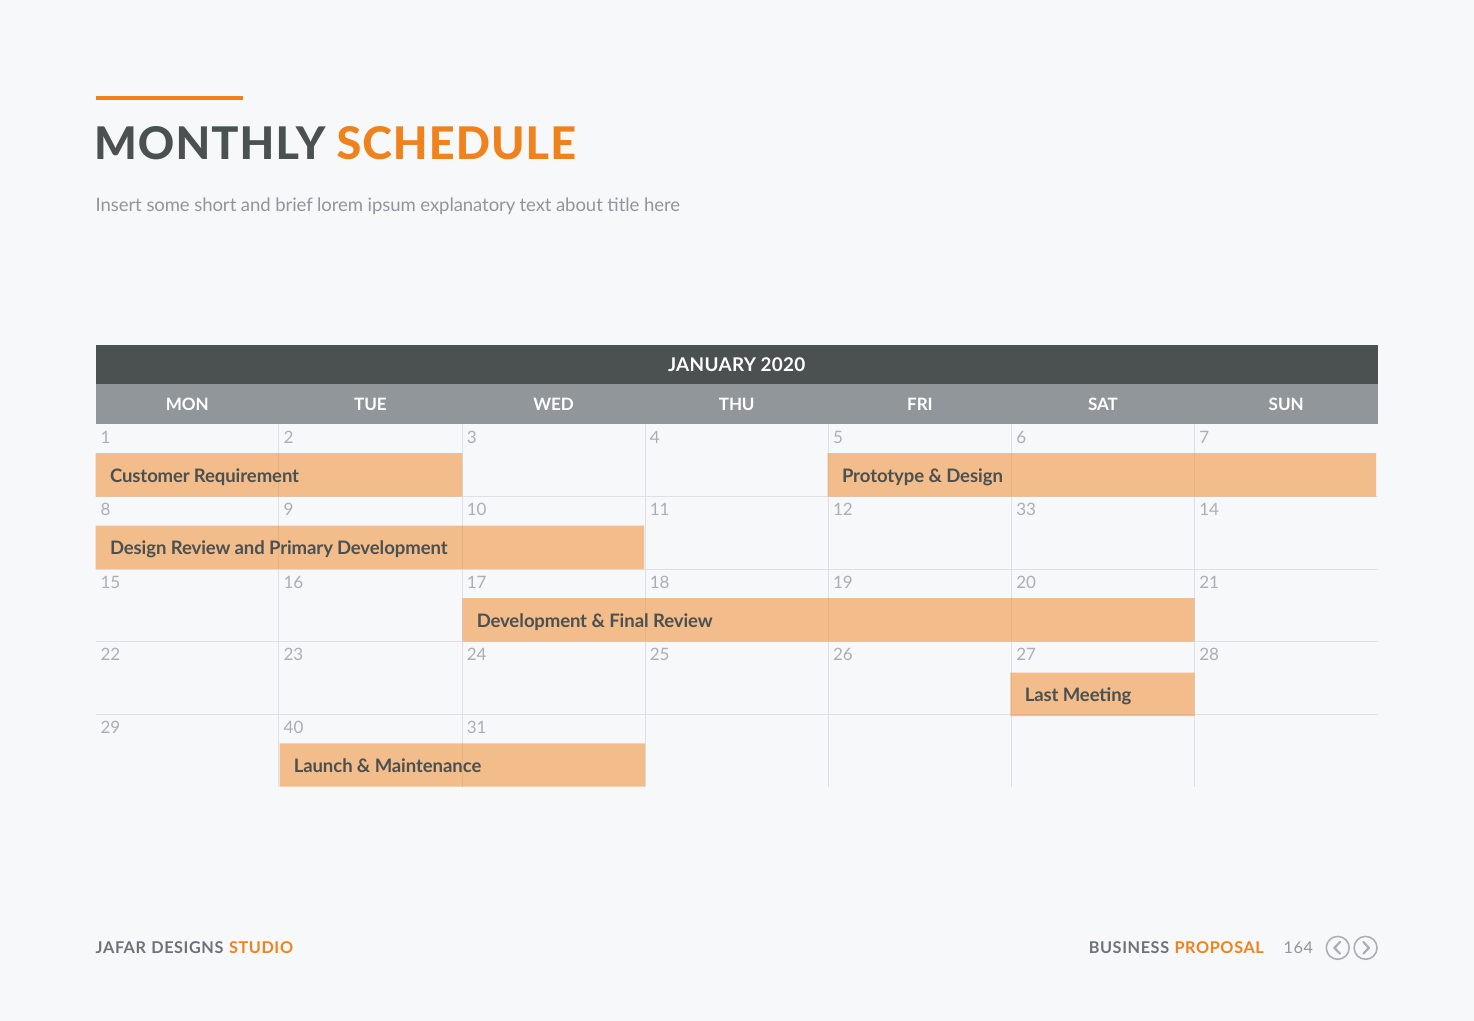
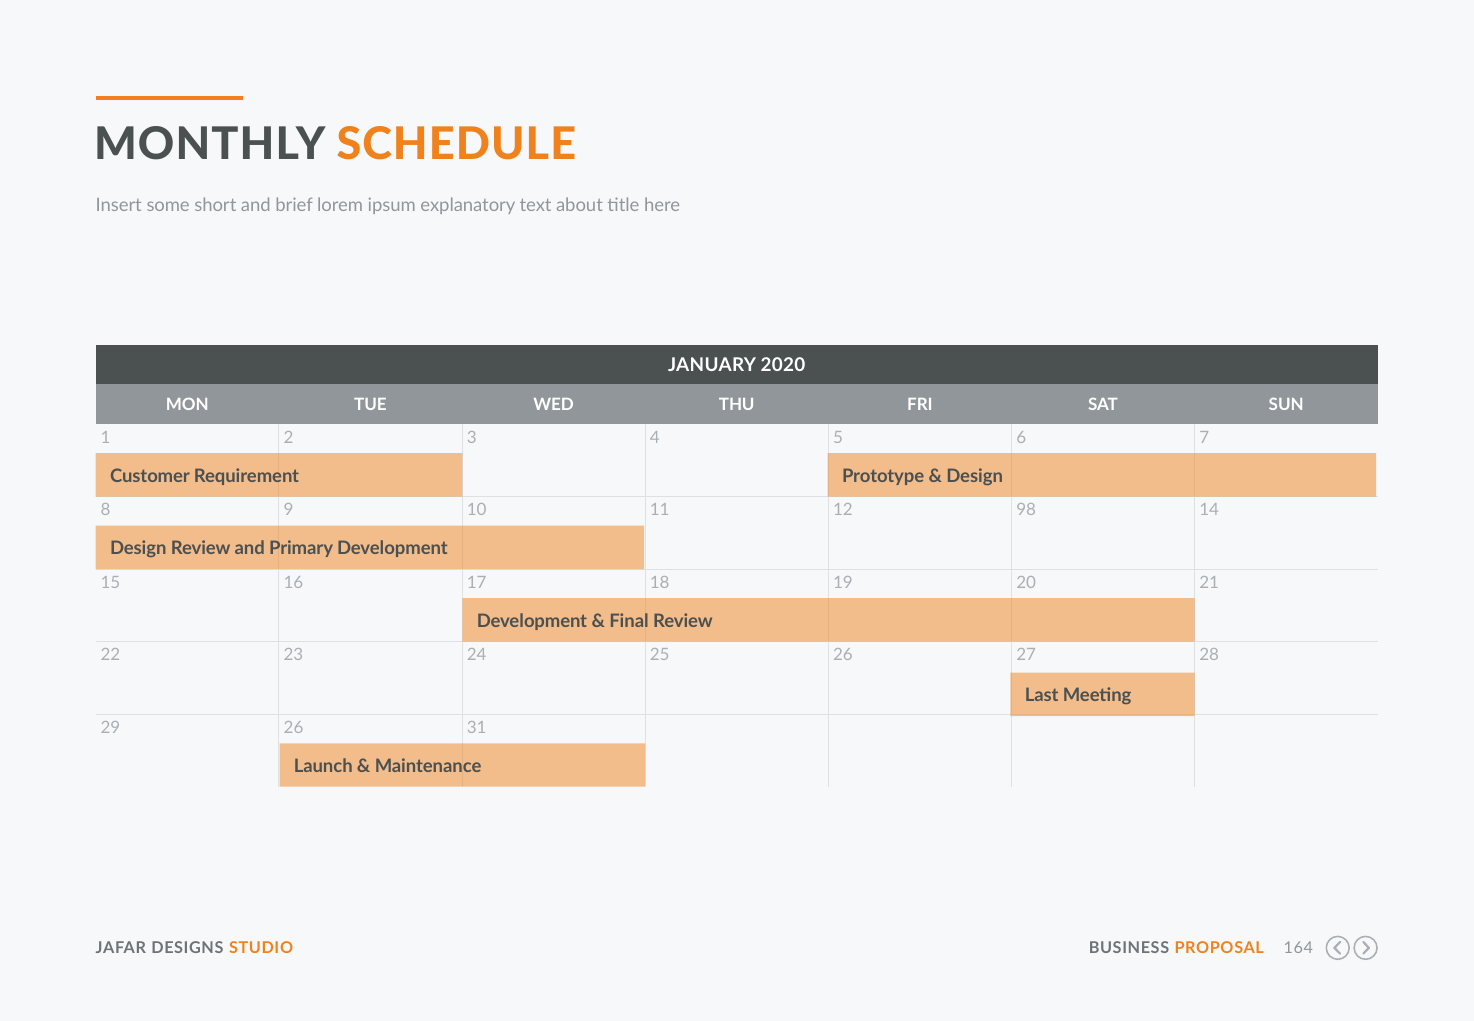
33: 33 -> 98 (1026, 510)
29 40: 40 -> 26 (294, 727)
